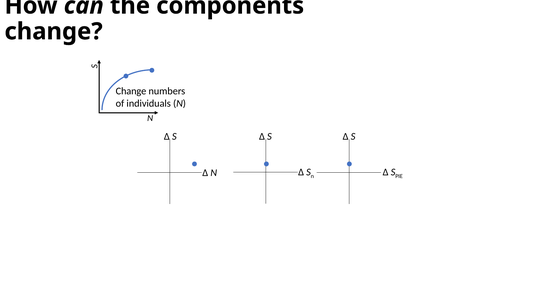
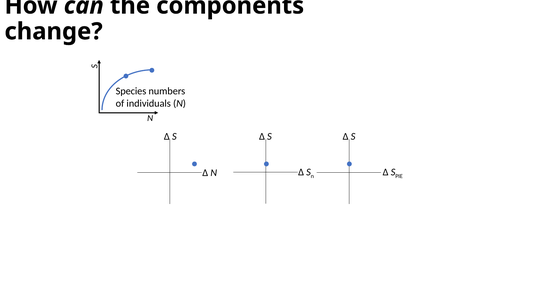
Change: Change -> Species (131, 91)
